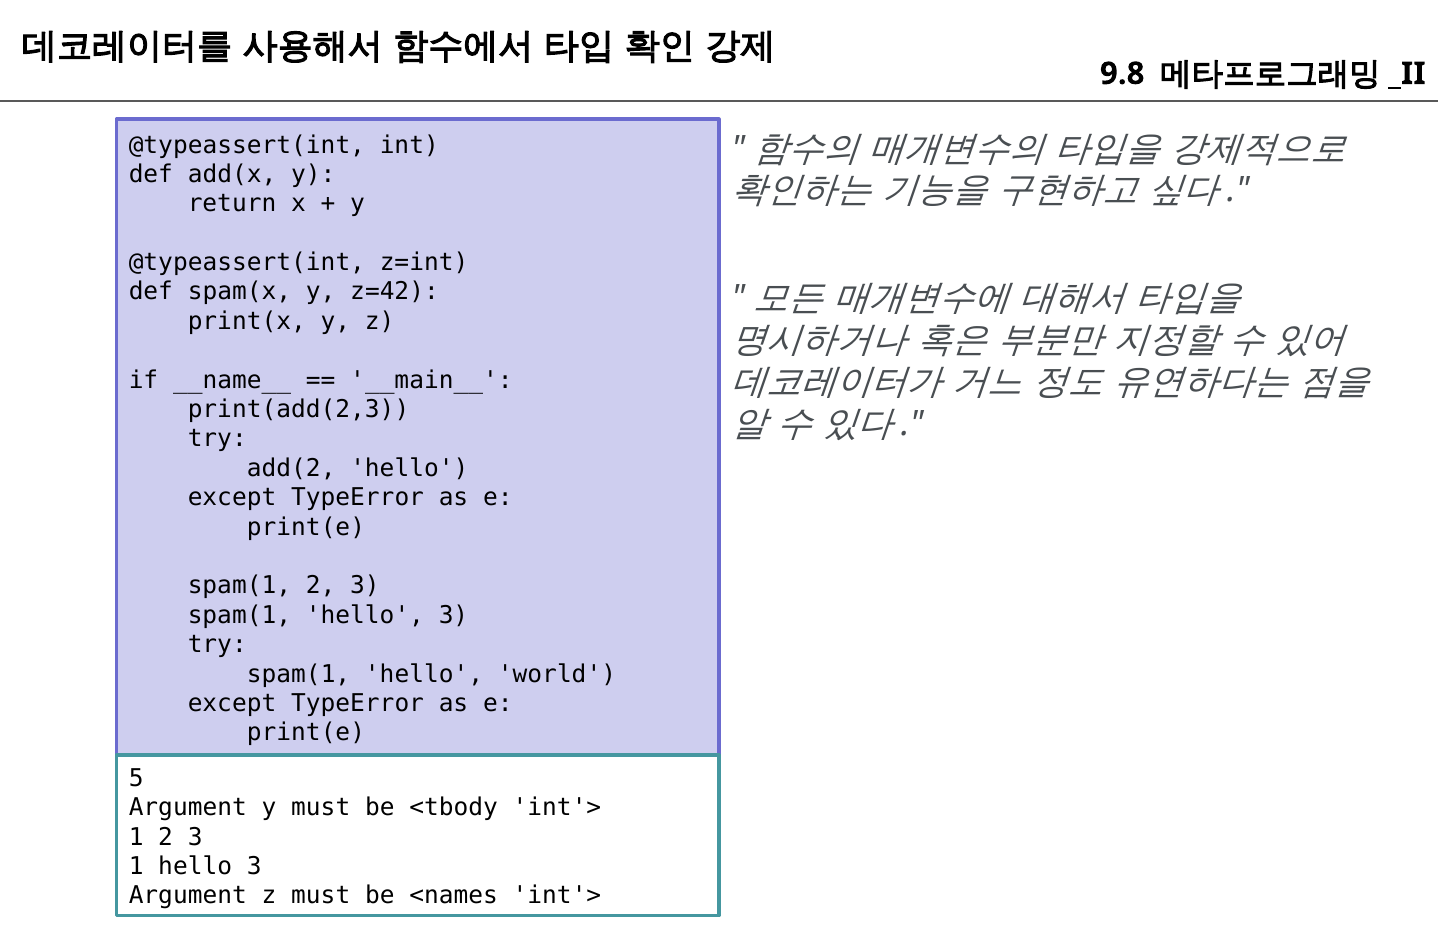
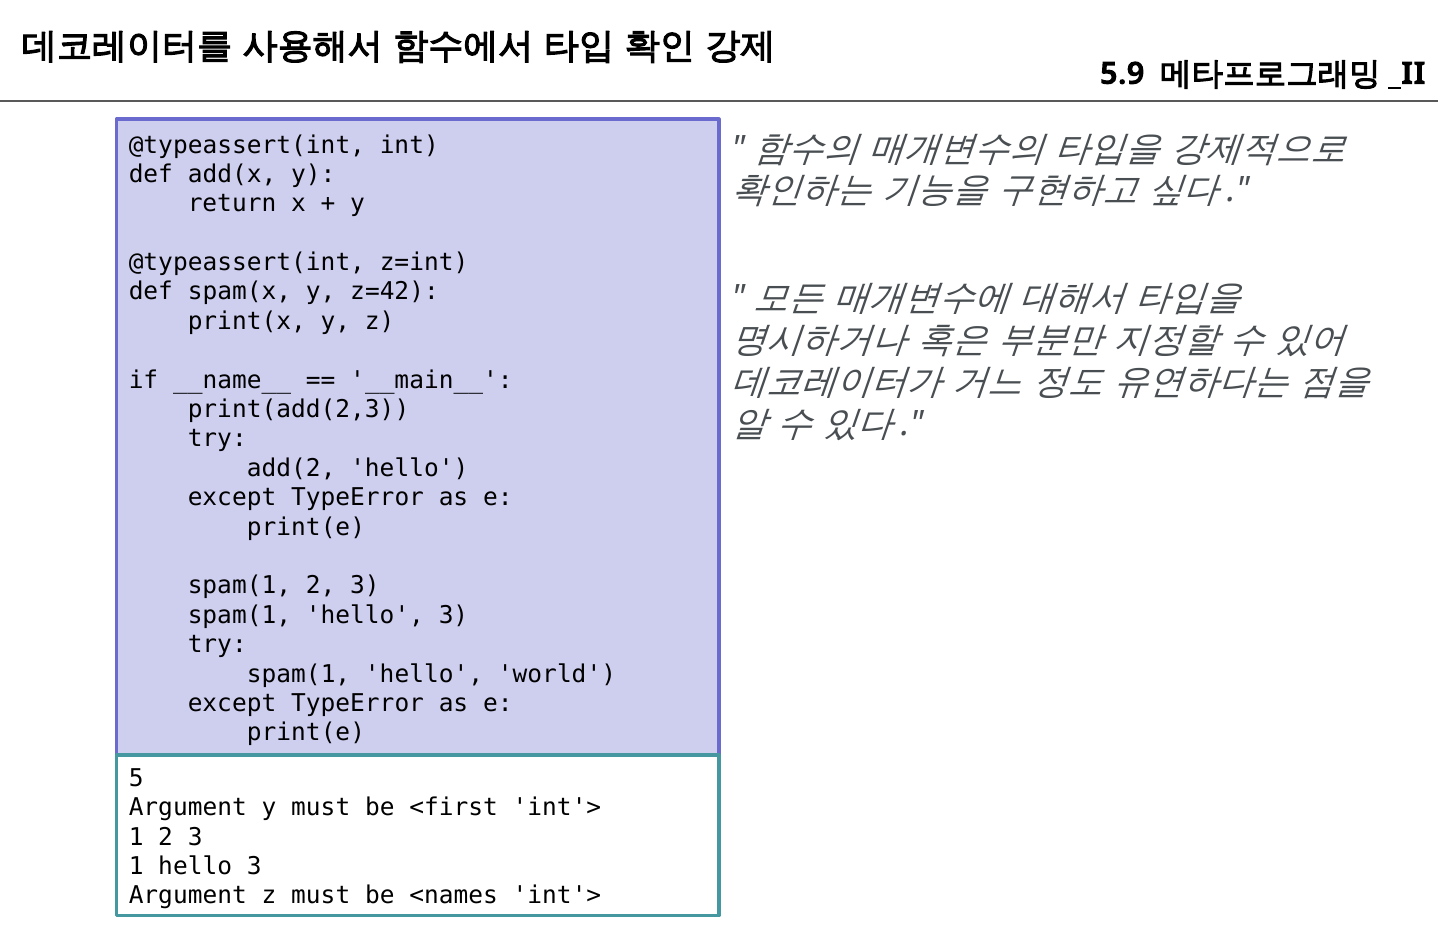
9.8: 9.8 -> 5.9 (1122, 74)
<tbody: <tbody -> <first (454, 808)
